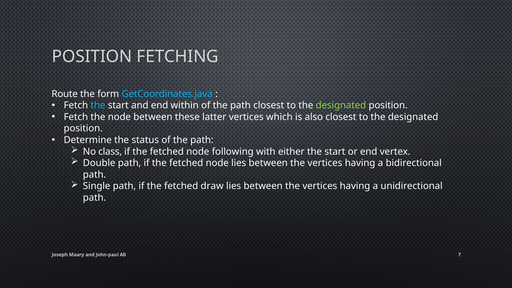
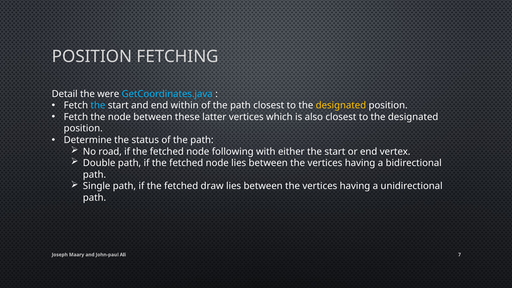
Route: Route -> Detail (65, 94)
form: form -> were (108, 94)
designated colour: light green -> yellow (341, 105)
class: class -> road (110, 152)
